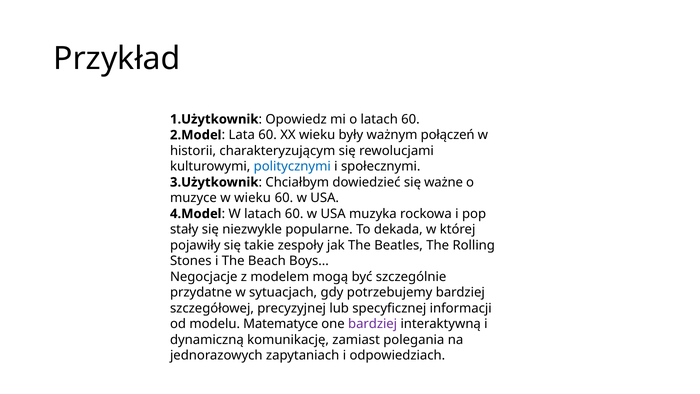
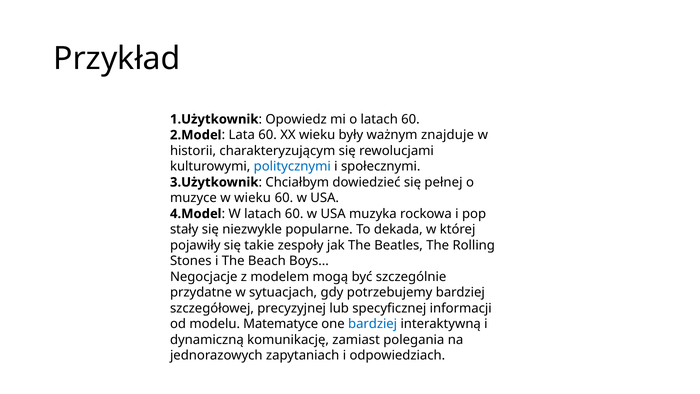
połączeń: połączeń -> znajduje (448, 135)
ważne: ważne -> pełnej (443, 182)
bardziej colour: purple -> blue (373, 324)
